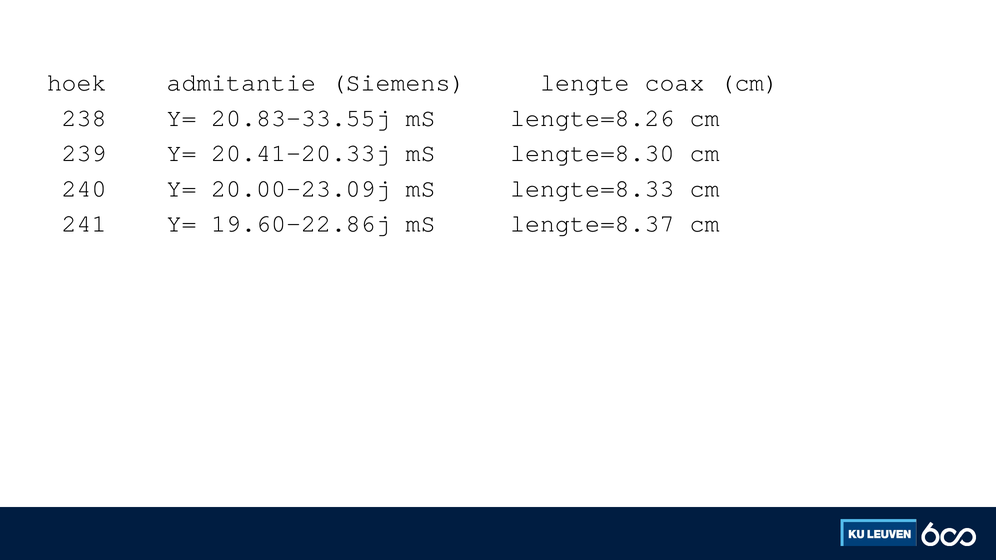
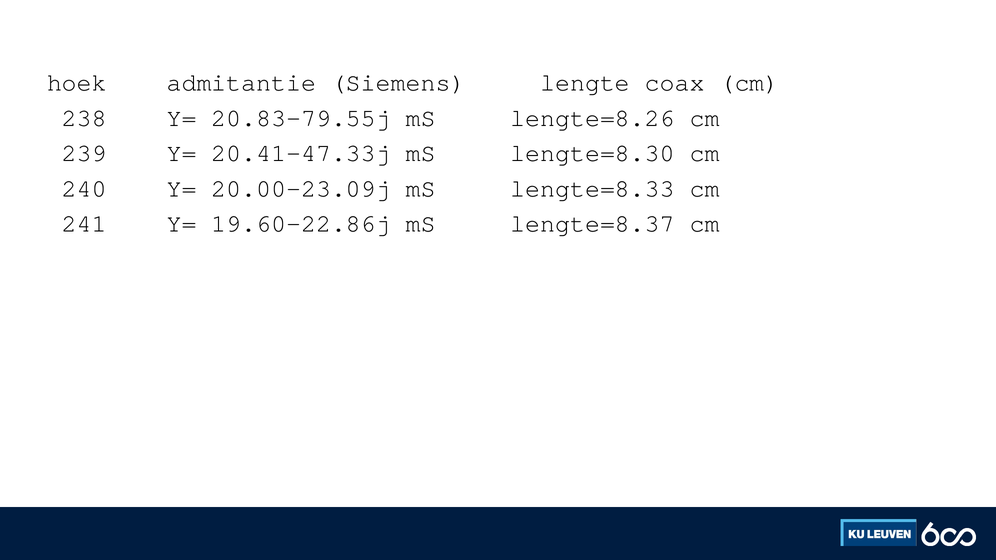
20.83-33.55j: 20.83-33.55j -> 20.83-79.55j (301, 118)
20.41-20.33j: 20.41-20.33j -> 20.41-47.33j (301, 153)
